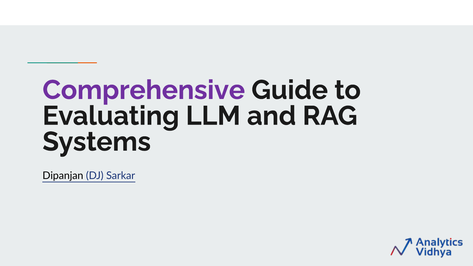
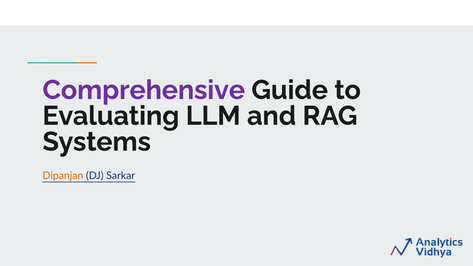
Dipanjan colour: black -> orange (63, 176)
